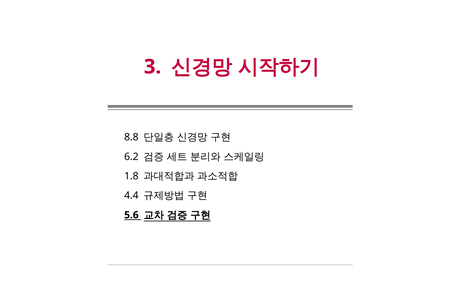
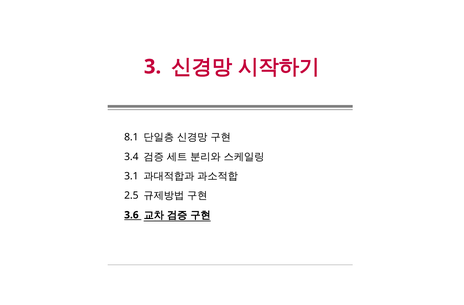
8.8: 8.8 -> 8.1 (131, 137)
6.2: 6.2 -> 3.4 (131, 157)
1.8: 1.8 -> 3.1 (131, 176)
4.4: 4.4 -> 2.5 (131, 195)
5.6: 5.6 -> 3.6 (131, 215)
